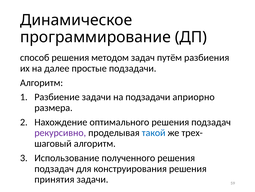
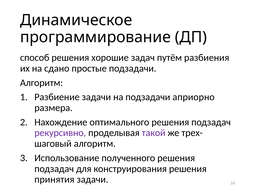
методом: методом -> хорошие (110, 57)
далее: далее -> сдано (57, 68)
такой colour: blue -> purple (154, 132)
